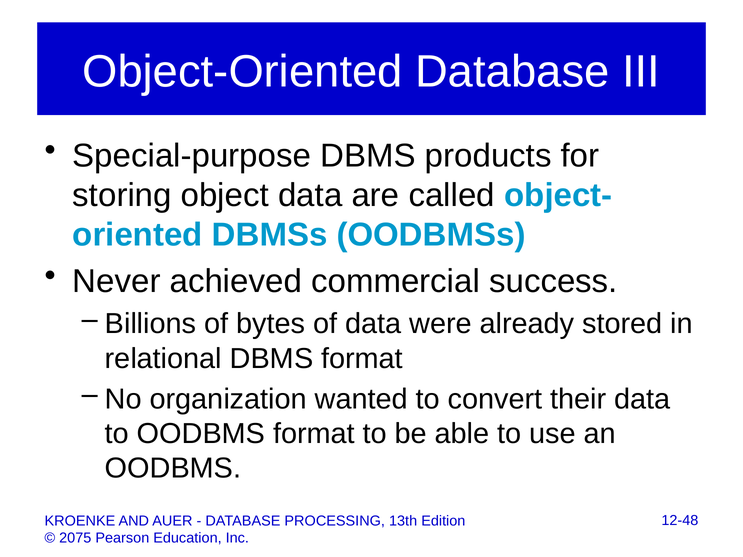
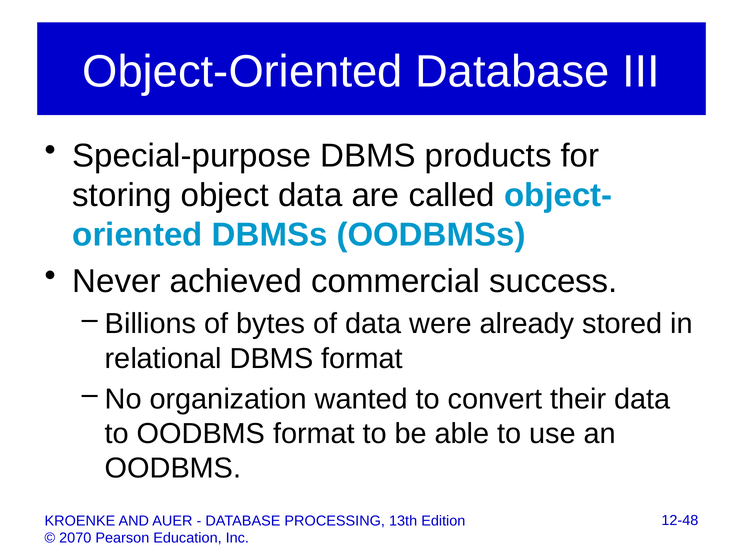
2075: 2075 -> 2070 (75, 538)
